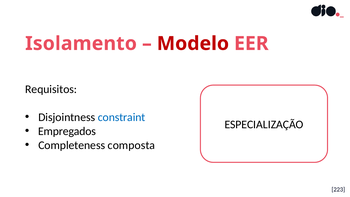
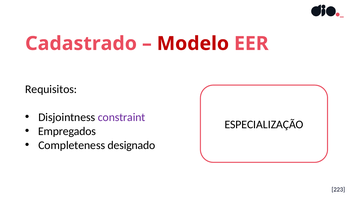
Isolamento: Isolamento -> Cadastrado (81, 44)
constraint colour: blue -> purple (122, 117)
composta: composta -> designado (132, 145)
